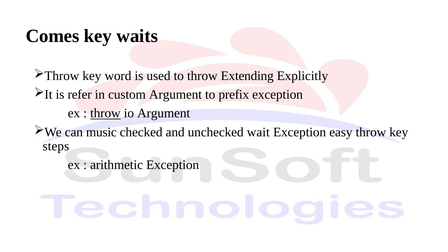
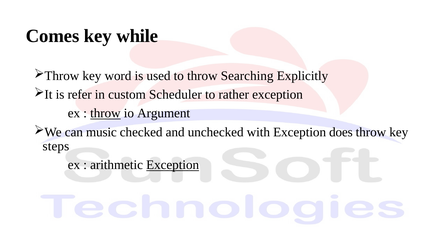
waits: waits -> while (137, 36)
Extending: Extending -> Searching (247, 76)
custom Argument: Argument -> Scheduler (175, 95)
prefix: prefix -> rather (234, 95)
wait: wait -> with (258, 132)
easy: easy -> does (341, 132)
Exception underline: none -> present (173, 165)
